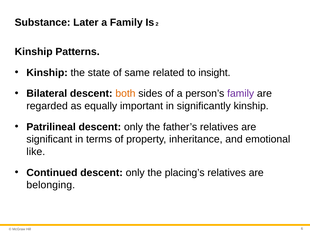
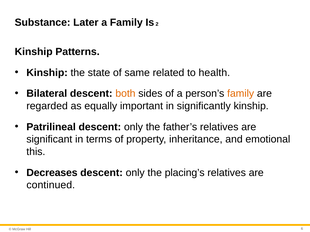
insight: insight -> health (214, 73)
family colour: purple -> orange (241, 94)
like: like -> this (36, 152)
Continued: Continued -> Decreases (52, 173)
belonging: belonging -> continued (51, 185)
